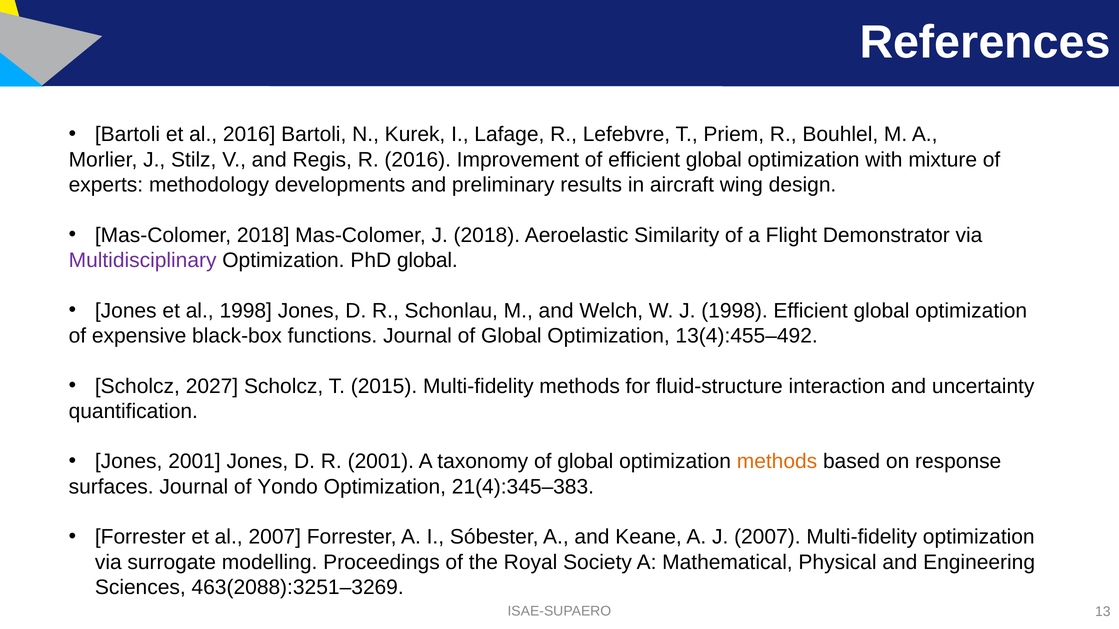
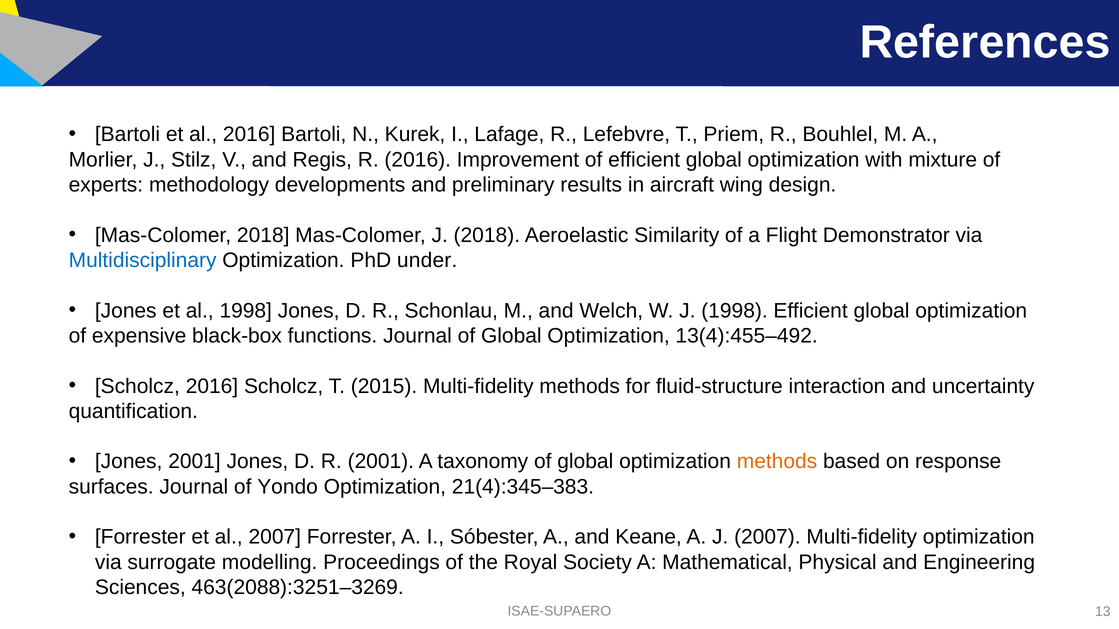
Multidisciplinary colour: purple -> blue (143, 260)
PhD global: global -> under (427, 260)
Scholcz 2027: 2027 -> 2016 (212, 386)
